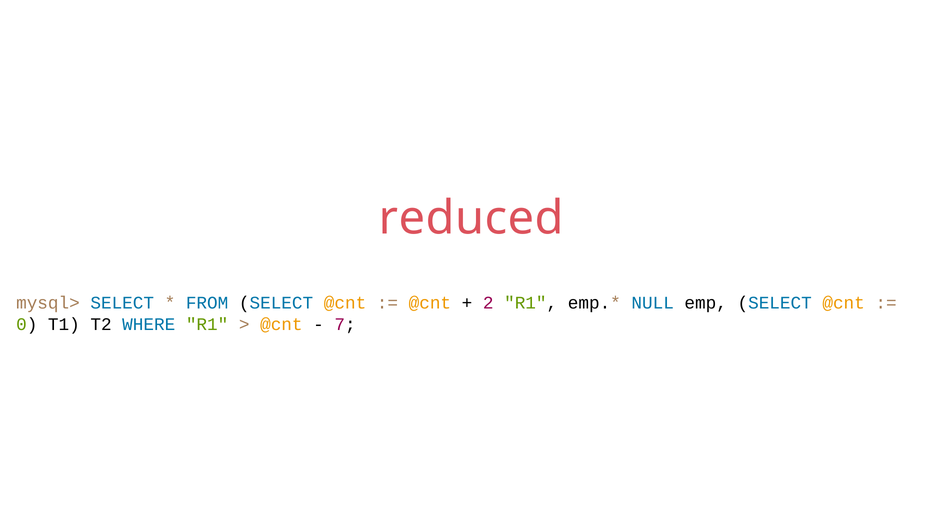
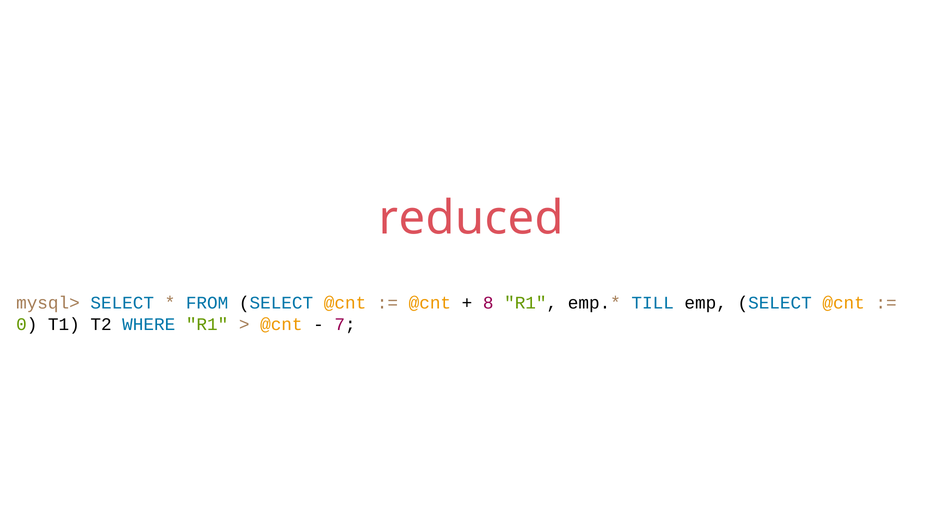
2: 2 -> 8 (488, 303)
NULL: NULL -> TILL (653, 303)
